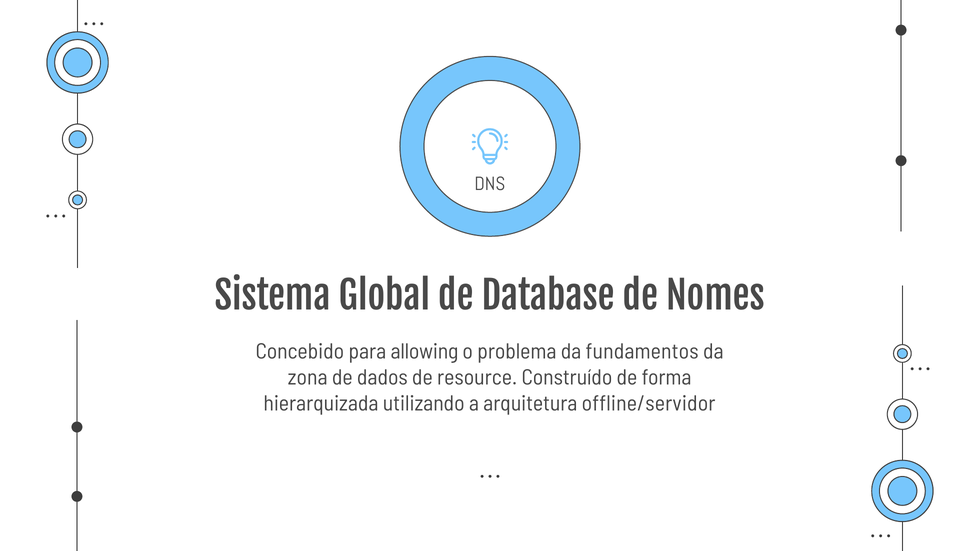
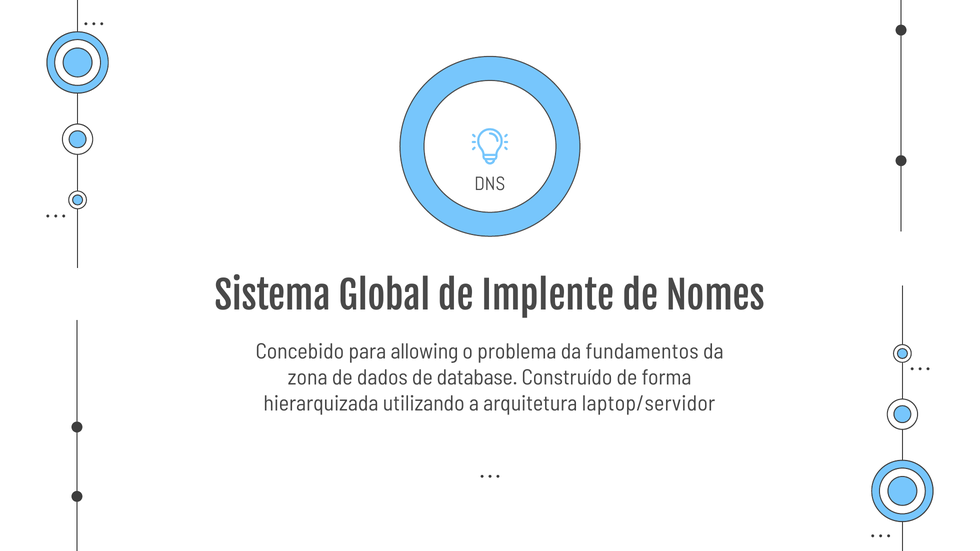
Database: Database -> Implente (548, 297)
resource: resource -> database (477, 378)
offline/servidor: offline/servidor -> laptop/servidor (649, 404)
